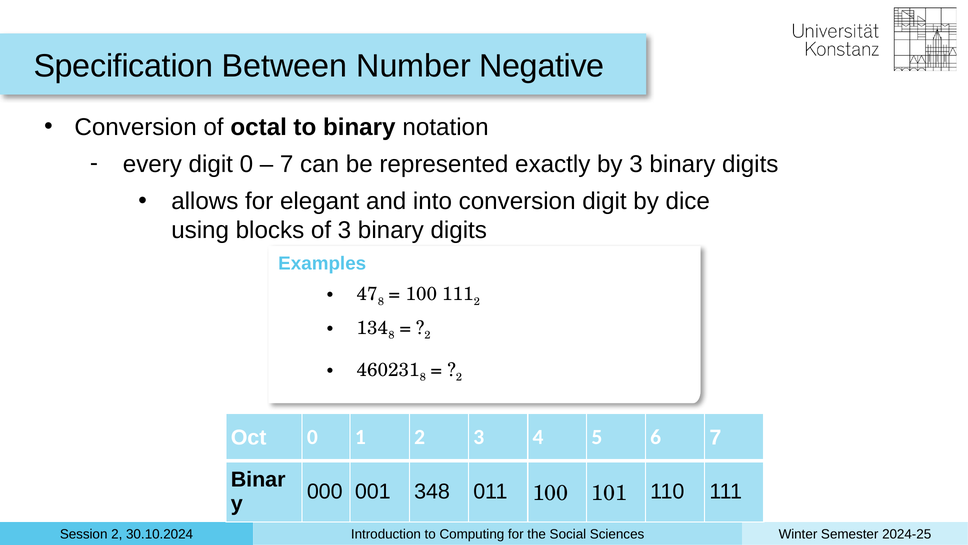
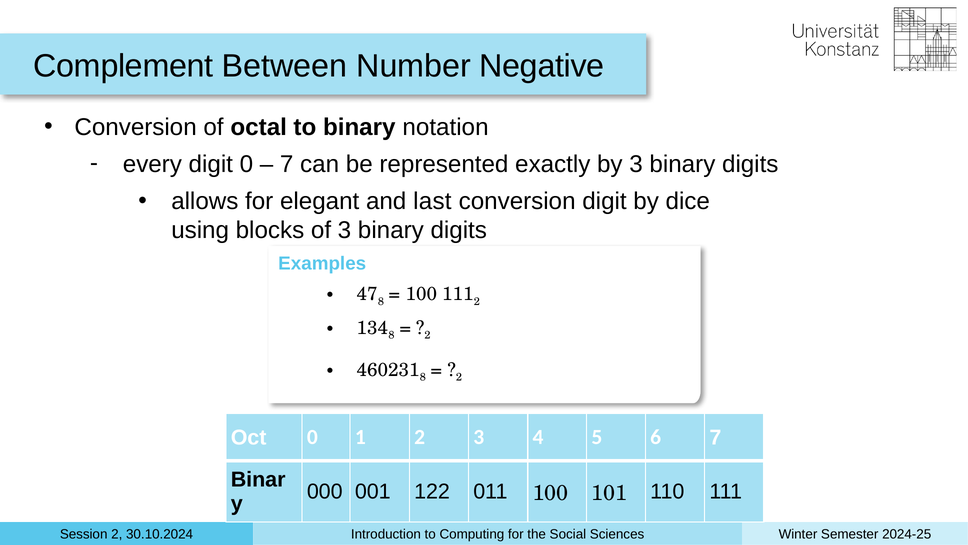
Specification: Specification -> Complement (123, 66)
into: into -> last (432, 201)
348: 348 -> 122 (432, 491)
